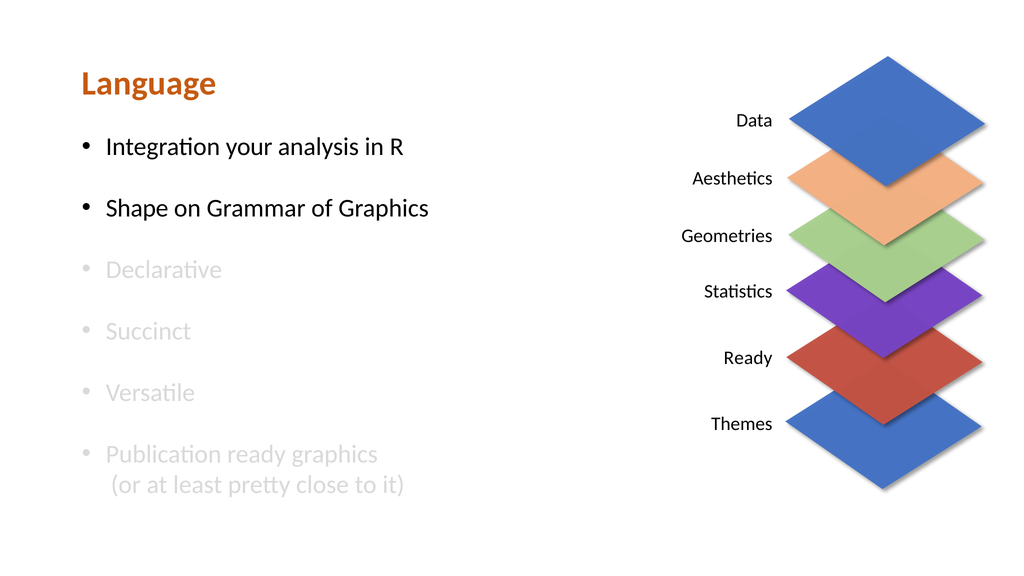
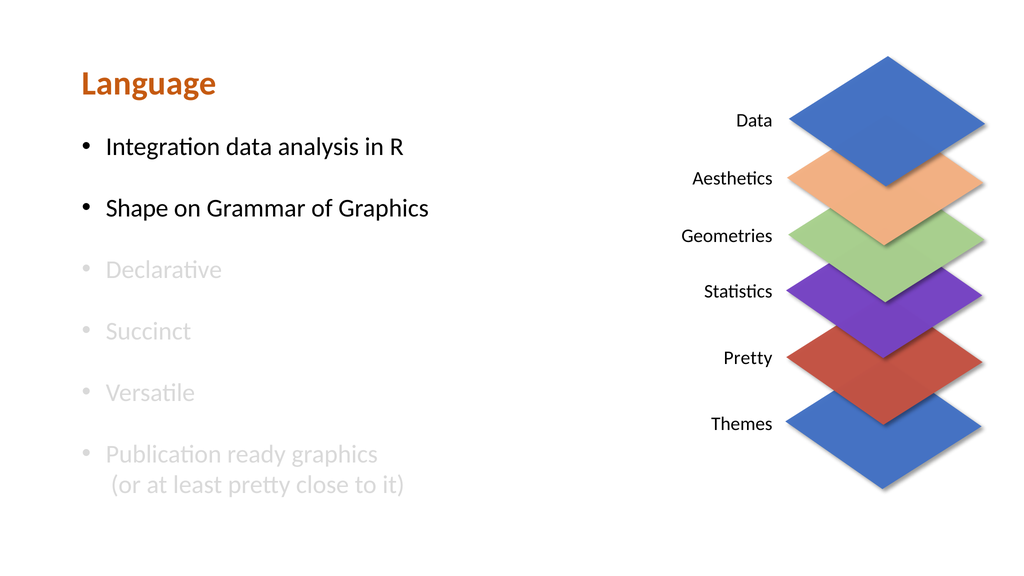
Integration your: your -> data (249, 147)
Ready: Ready -> Pretty (748, 358)
